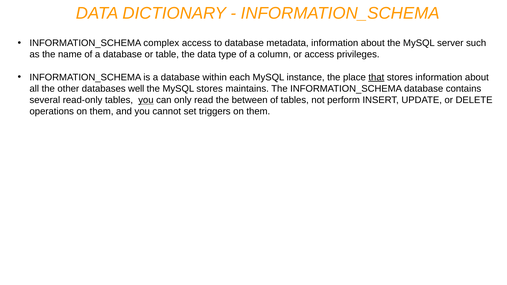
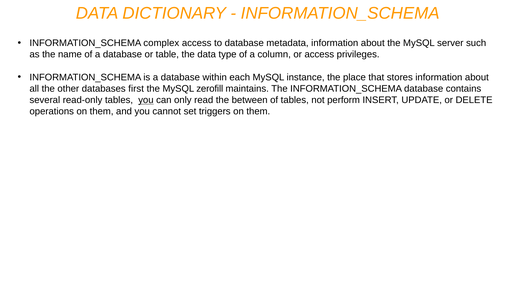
that underline: present -> none (376, 77)
well: well -> first (136, 89)
MySQL stores: stores -> zerofill (210, 89)
